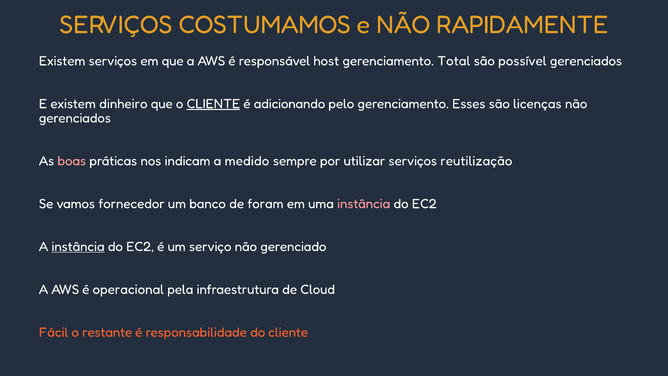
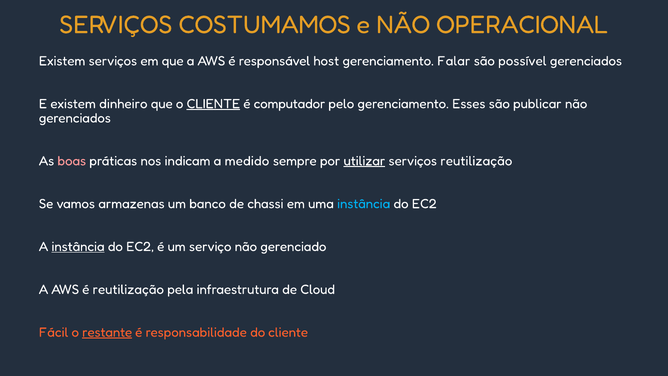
RAPIDAMENTE: RAPIDAMENTE -> OPERACIONAL (522, 25)
Total: Total -> Falar (454, 61)
adicionando: adicionando -> computador (289, 104)
licenças: licenças -> publicar (537, 104)
utilizar underline: none -> present (364, 161)
fornecedor: fornecedor -> armazenas (131, 204)
foram: foram -> chassi (265, 204)
instância colour: pink -> light blue (364, 204)
é operacional: operacional -> reutilização (128, 289)
restante underline: none -> present (107, 332)
